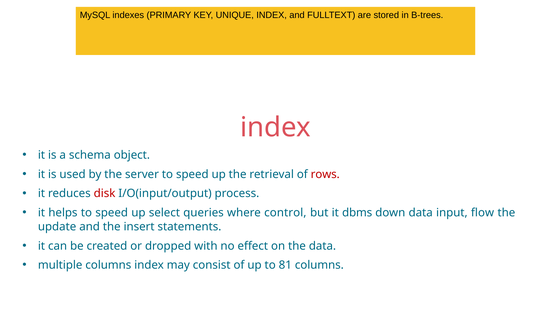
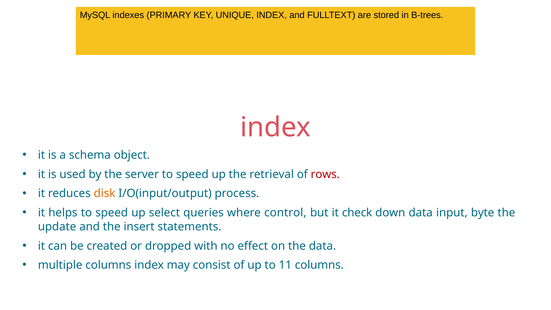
disk colour: red -> orange (105, 193)
dbms: dbms -> check (357, 213)
flow: flow -> byte (483, 213)
81: 81 -> 11 (285, 265)
